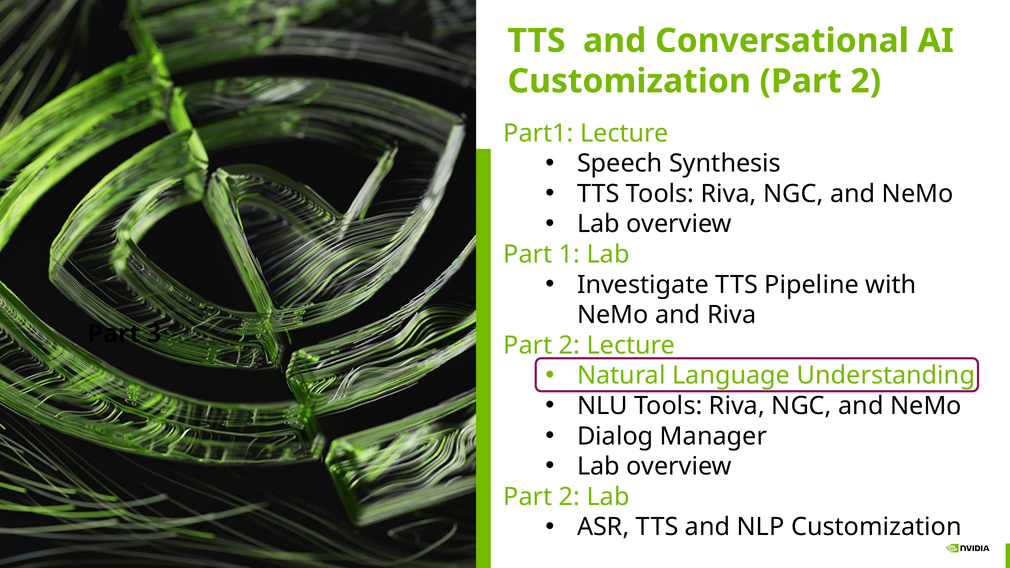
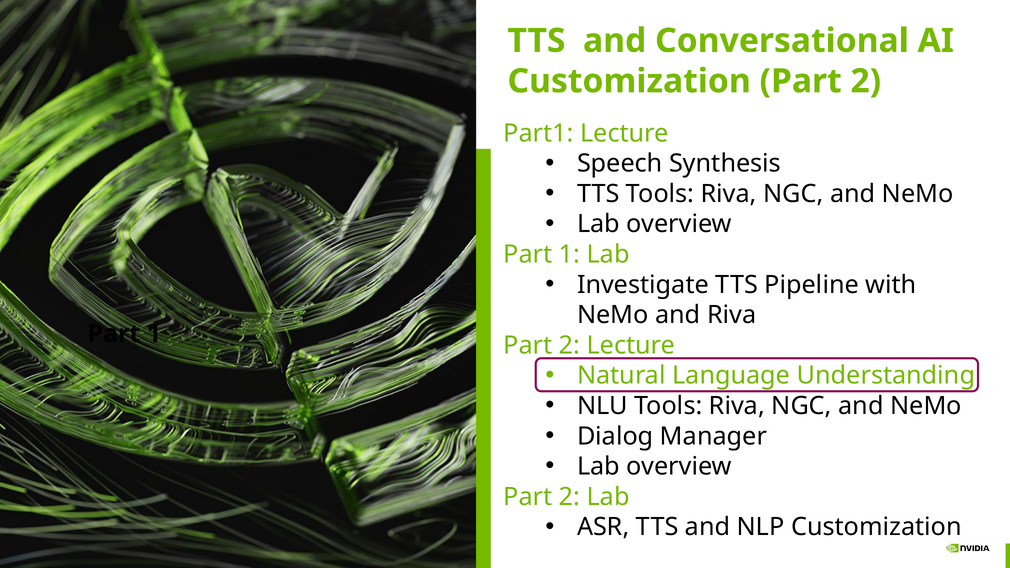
3: 3 -> 1 (154, 334)
